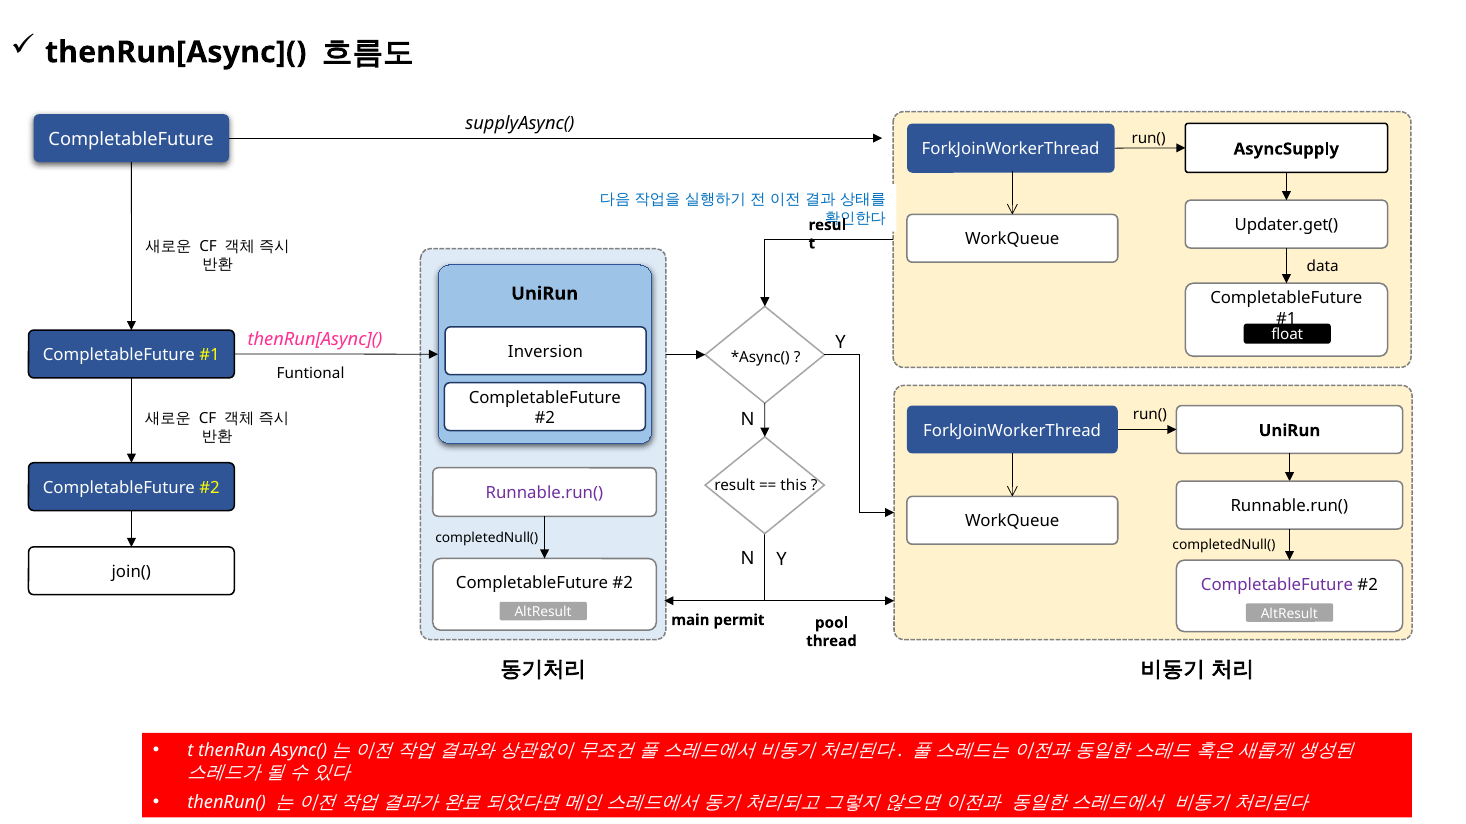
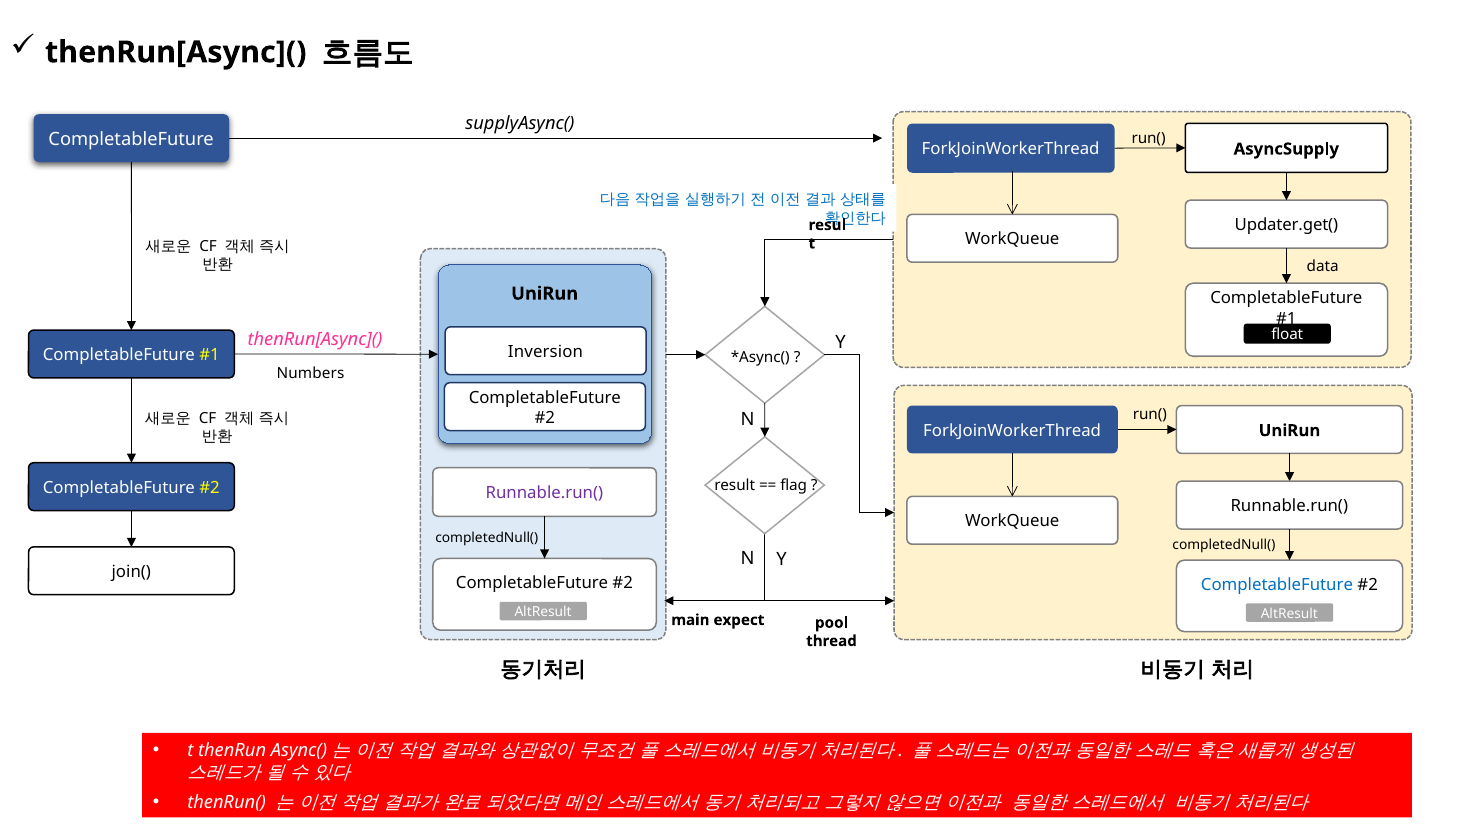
Funtional: Funtional -> Numbers (310, 374)
this: this -> flag (794, 486)
CompletableFuture colour: purple -> blue (1277, 585)
permit: permit -> expect (739, 620)
